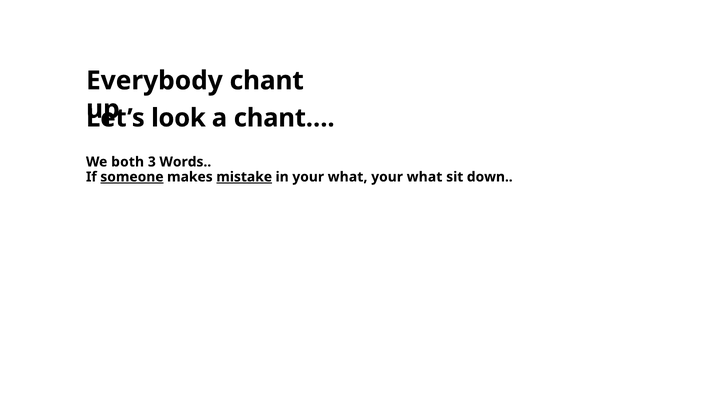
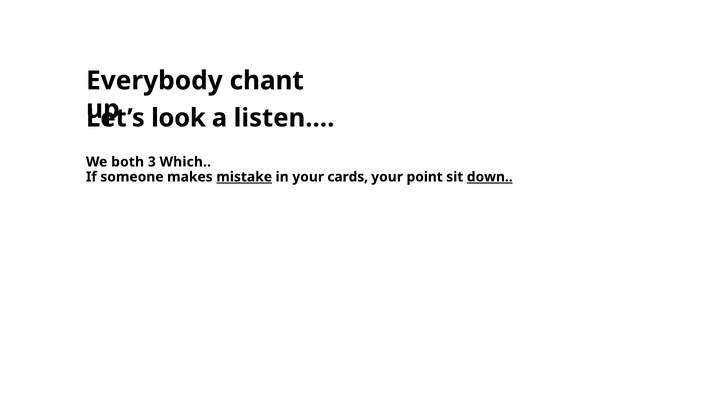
chant…: chant… -> listen… (284, 118)
Words: Words -> Which (185, 162)
someone underline: present -> none (132, 177)
in your what: what -> cards (348, 177)
what: what -> point (425, 177)
down underline: none -> present (490, 177)
